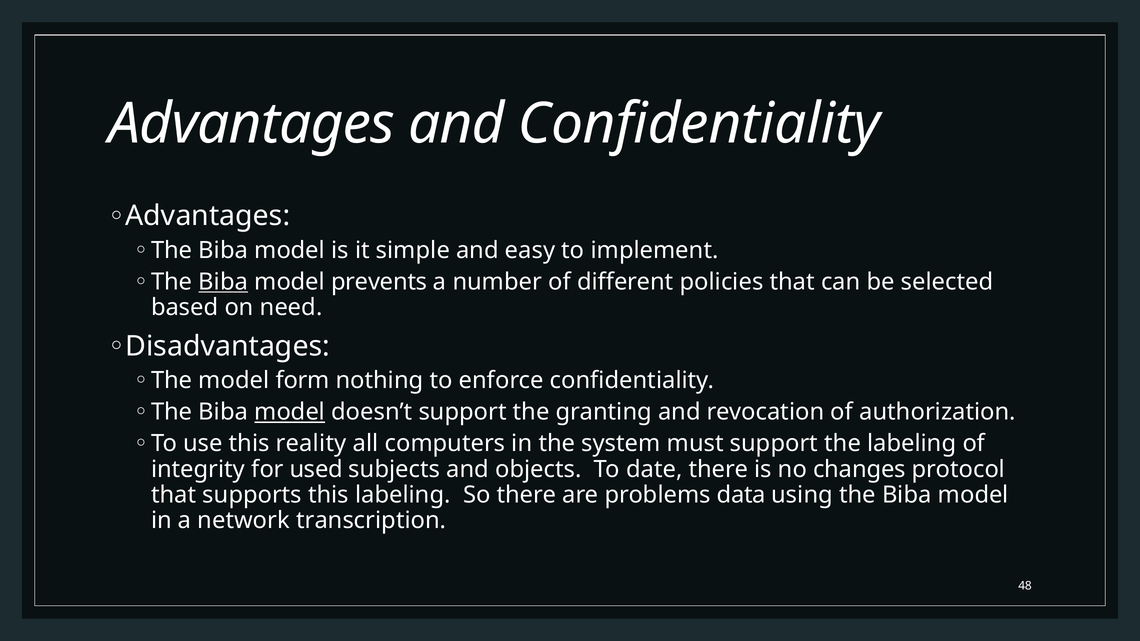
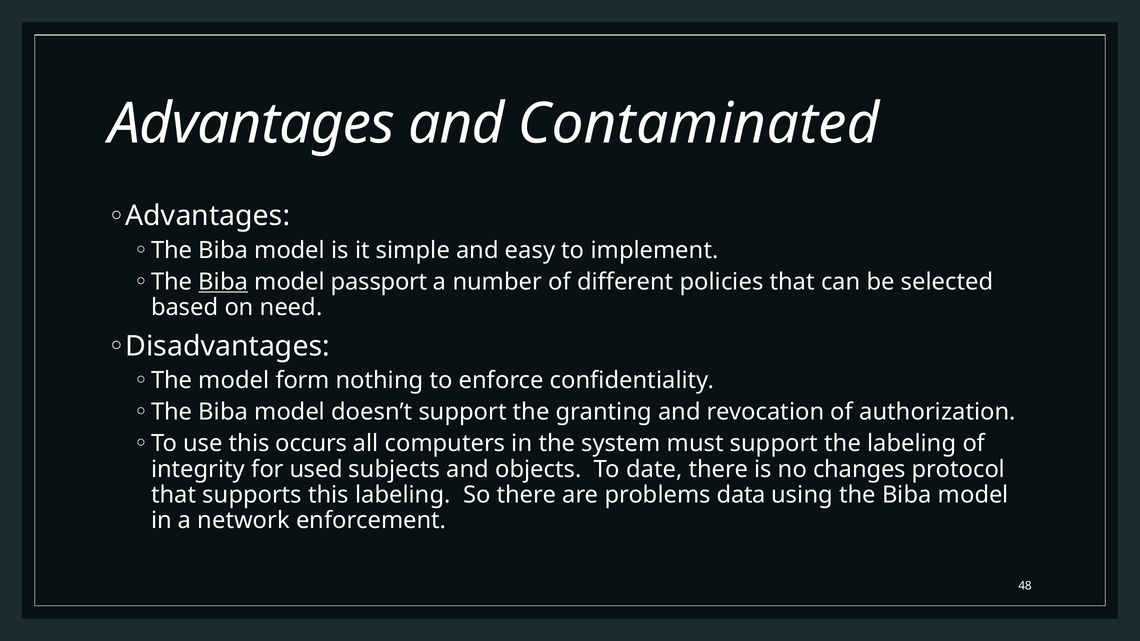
and Confidentiality: Confidentiality -> Contaminated (699, 124)
prevents: prevents -> passport (379, 282)
model underline: present -> none (290, 412)
reality: reality -> occurs (311, 444)
transcription: transcription -> enforcement (371, 521)
